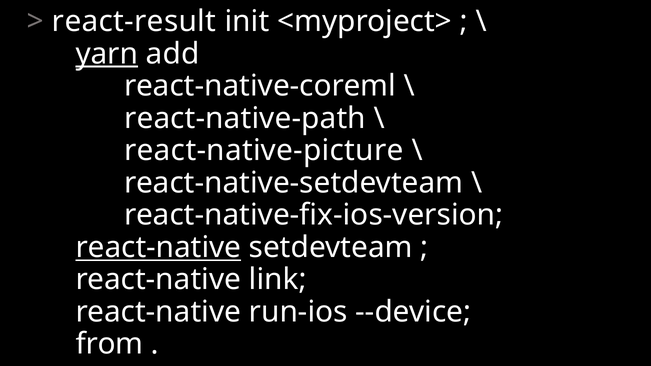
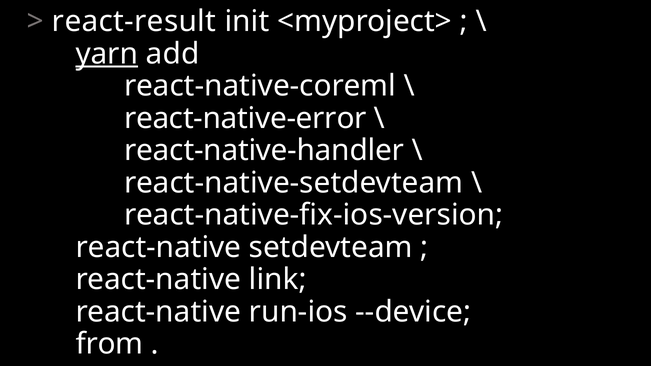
react-native-path: react-native-path -> react-native-error (245, 118)
react-native-picture: react-native-picture -> react-native-handler (264, 151)
react-native underline: present -> none (158, 247)
